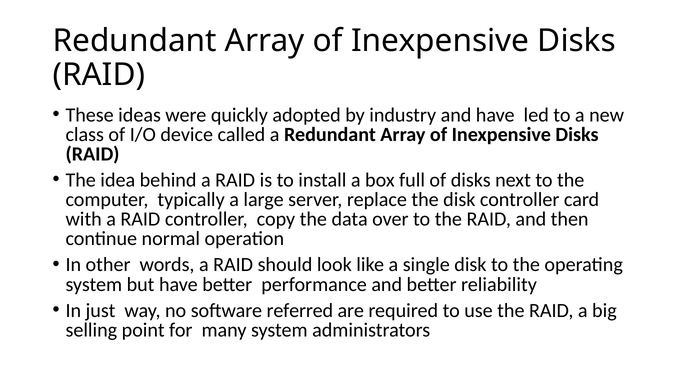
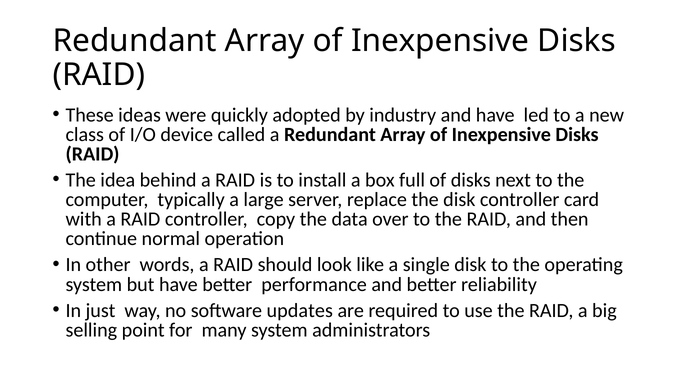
referred: referred -> updates (300, 311)
